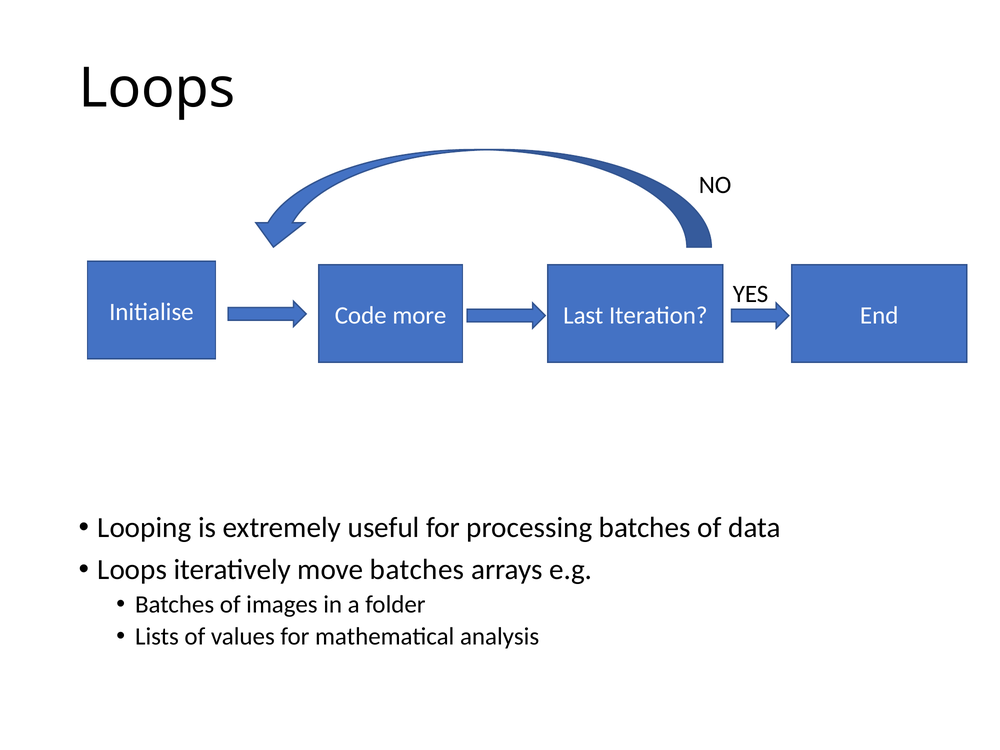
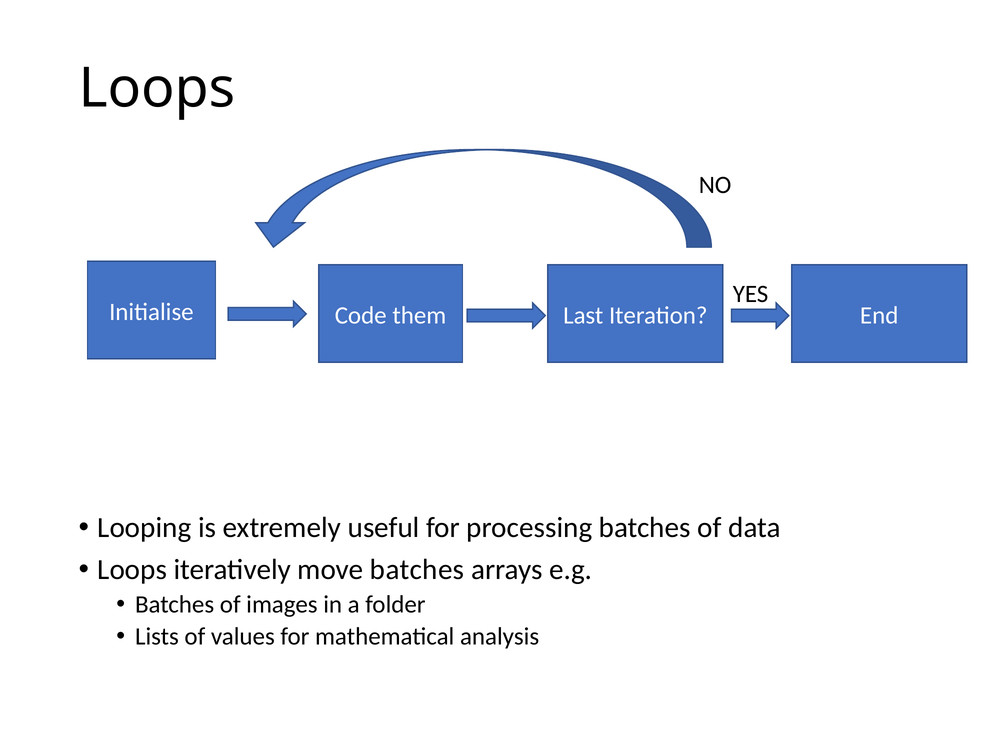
more: more -> them (419, 315)
